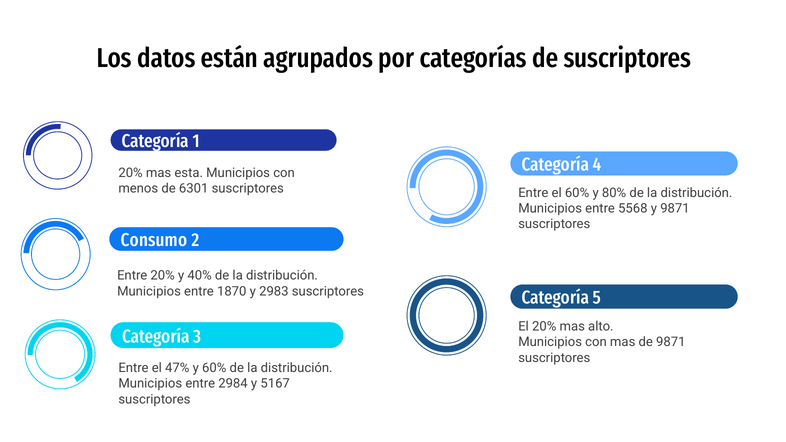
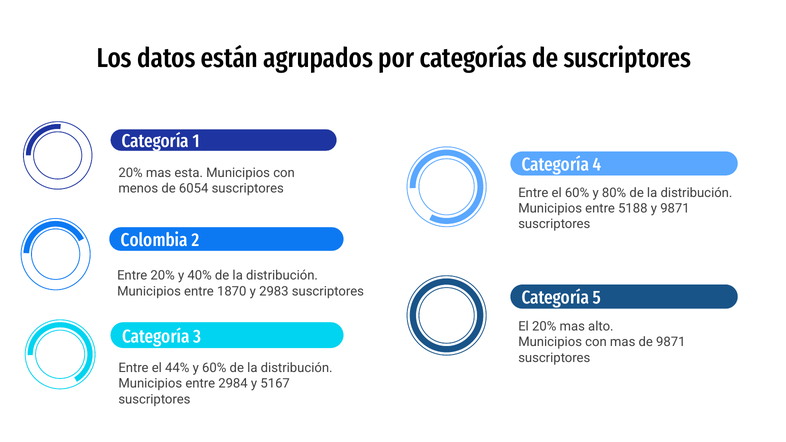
6301: 6301 -> 6054 (194, 188)
5568: 5568 -> 5188 (633, 208)
Consumo: Consumo -> Colombia (154, 240)
47%: 47% -> 44% (177, 368)
